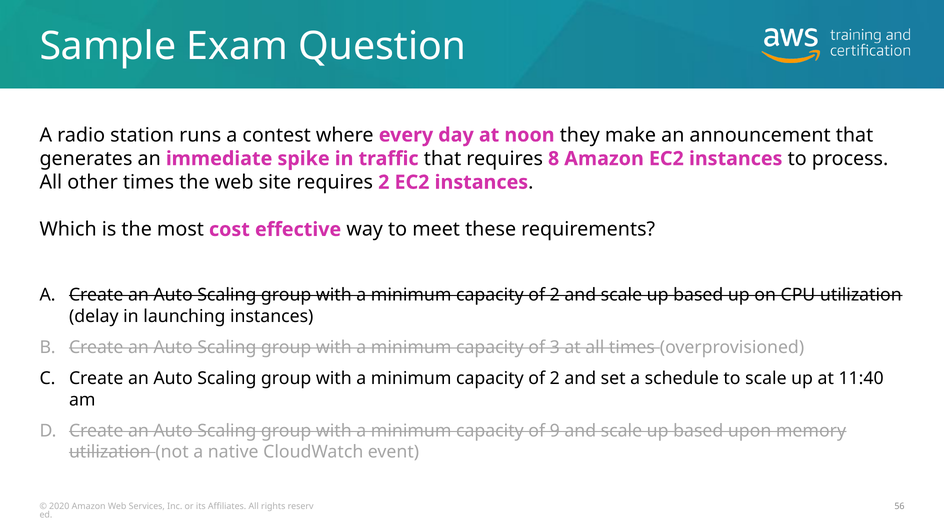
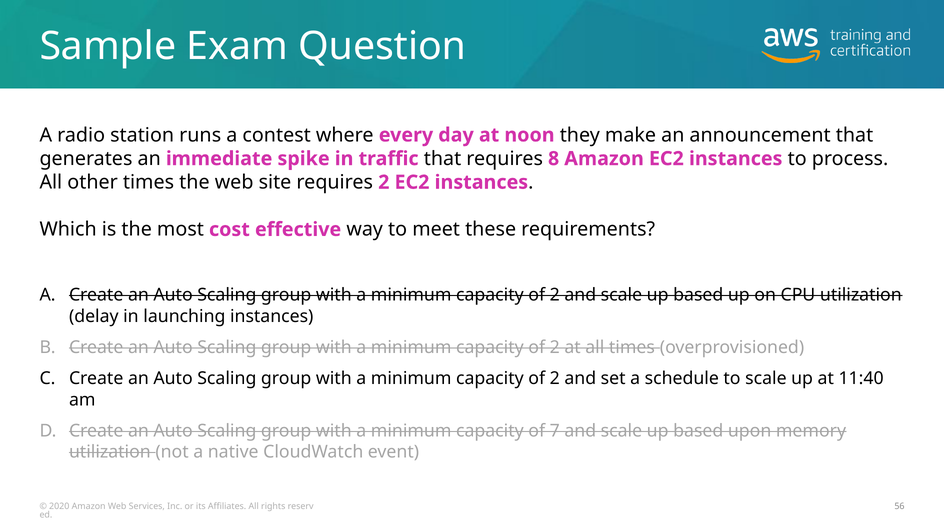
3: 3 -> 2 (555, 347)
9: 9 -> 7 (555, 431)
